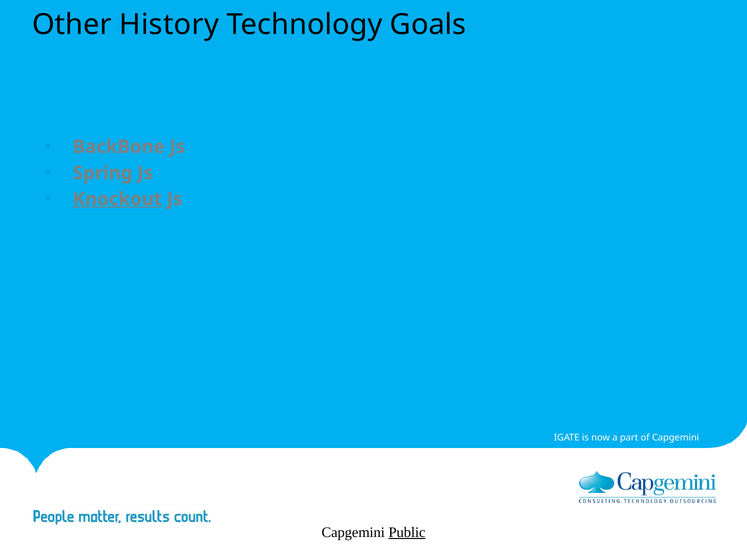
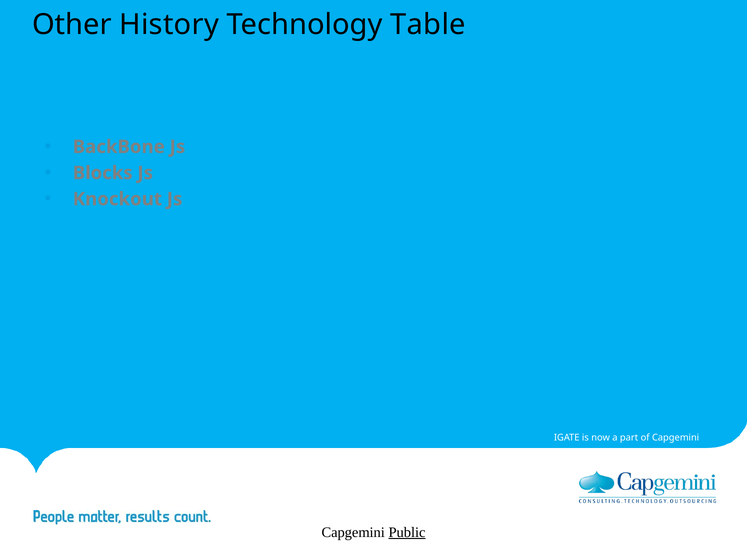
Goals: Goals -> Table (428, 25)
Spring: Spring -> Blocks (103, 173)
Knockout underline: present -> none (117, 199)
